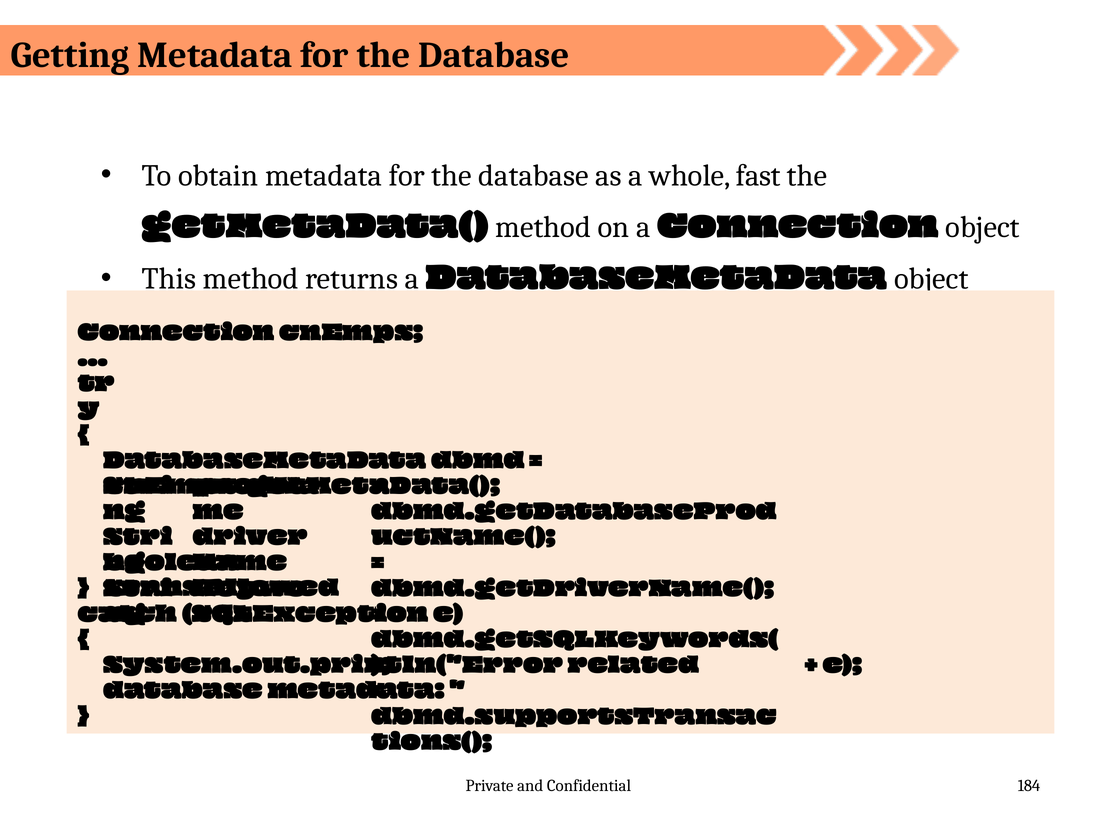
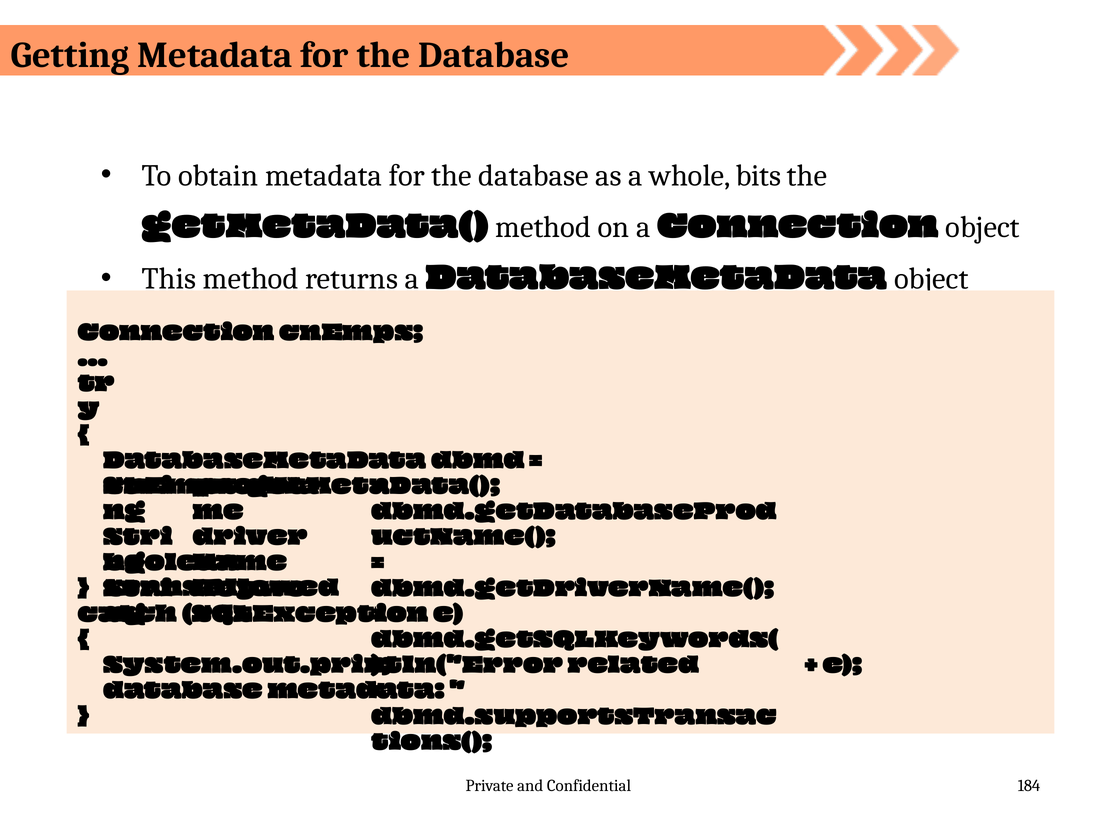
fast: fast -> bits (758, 176)
